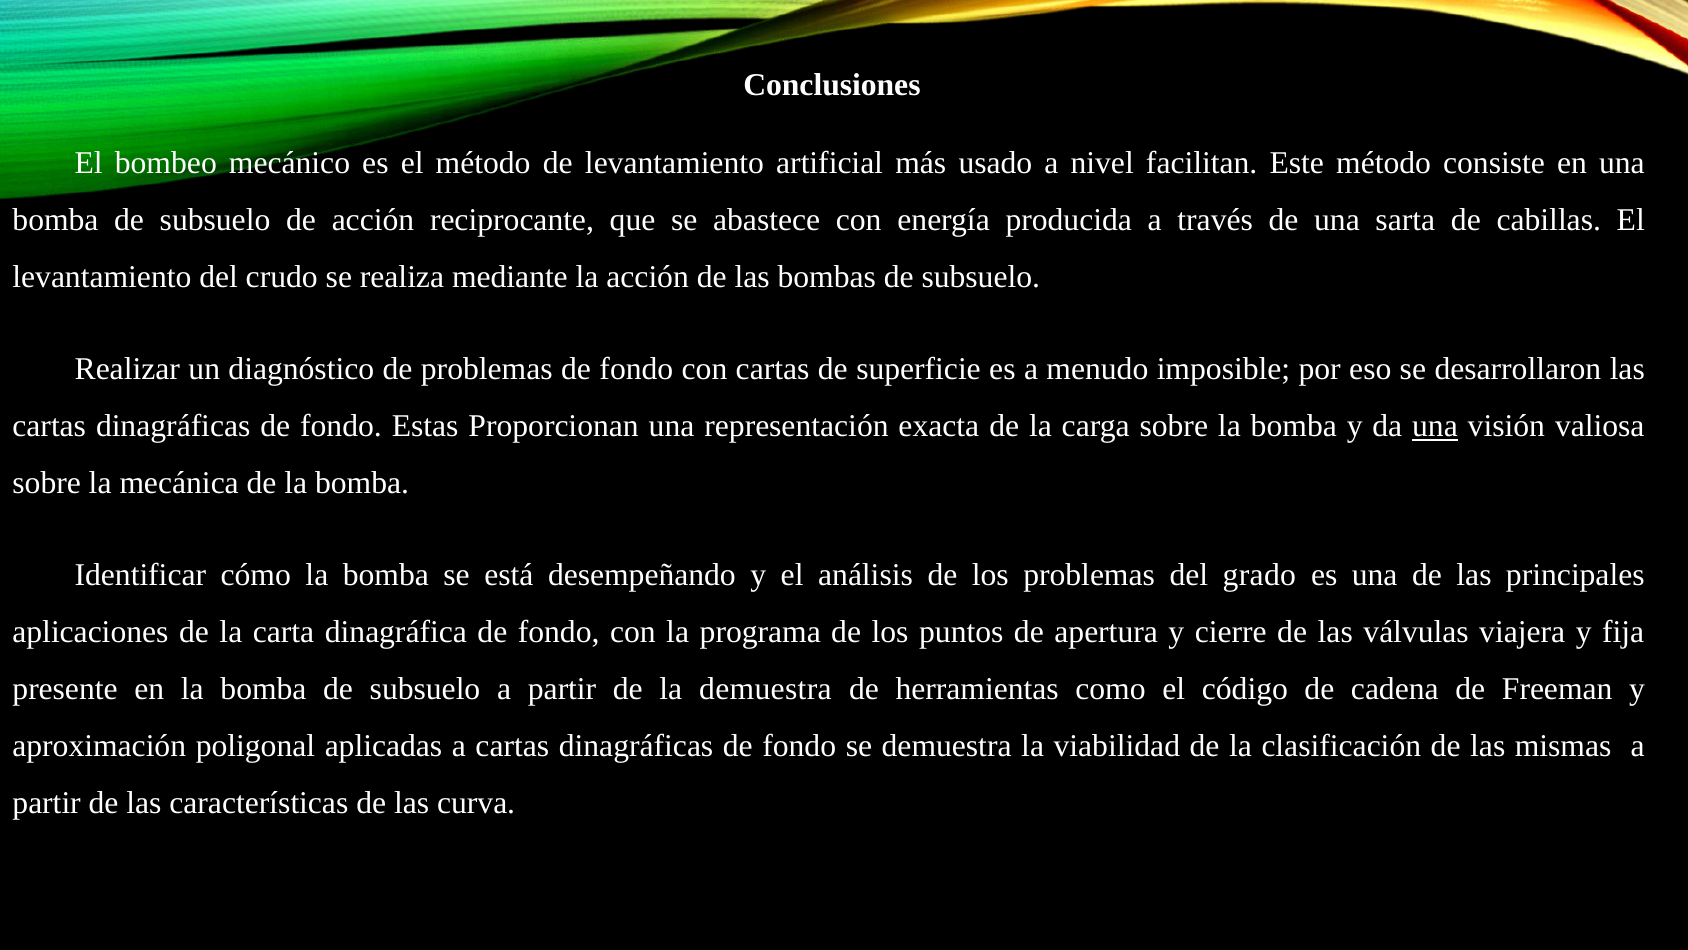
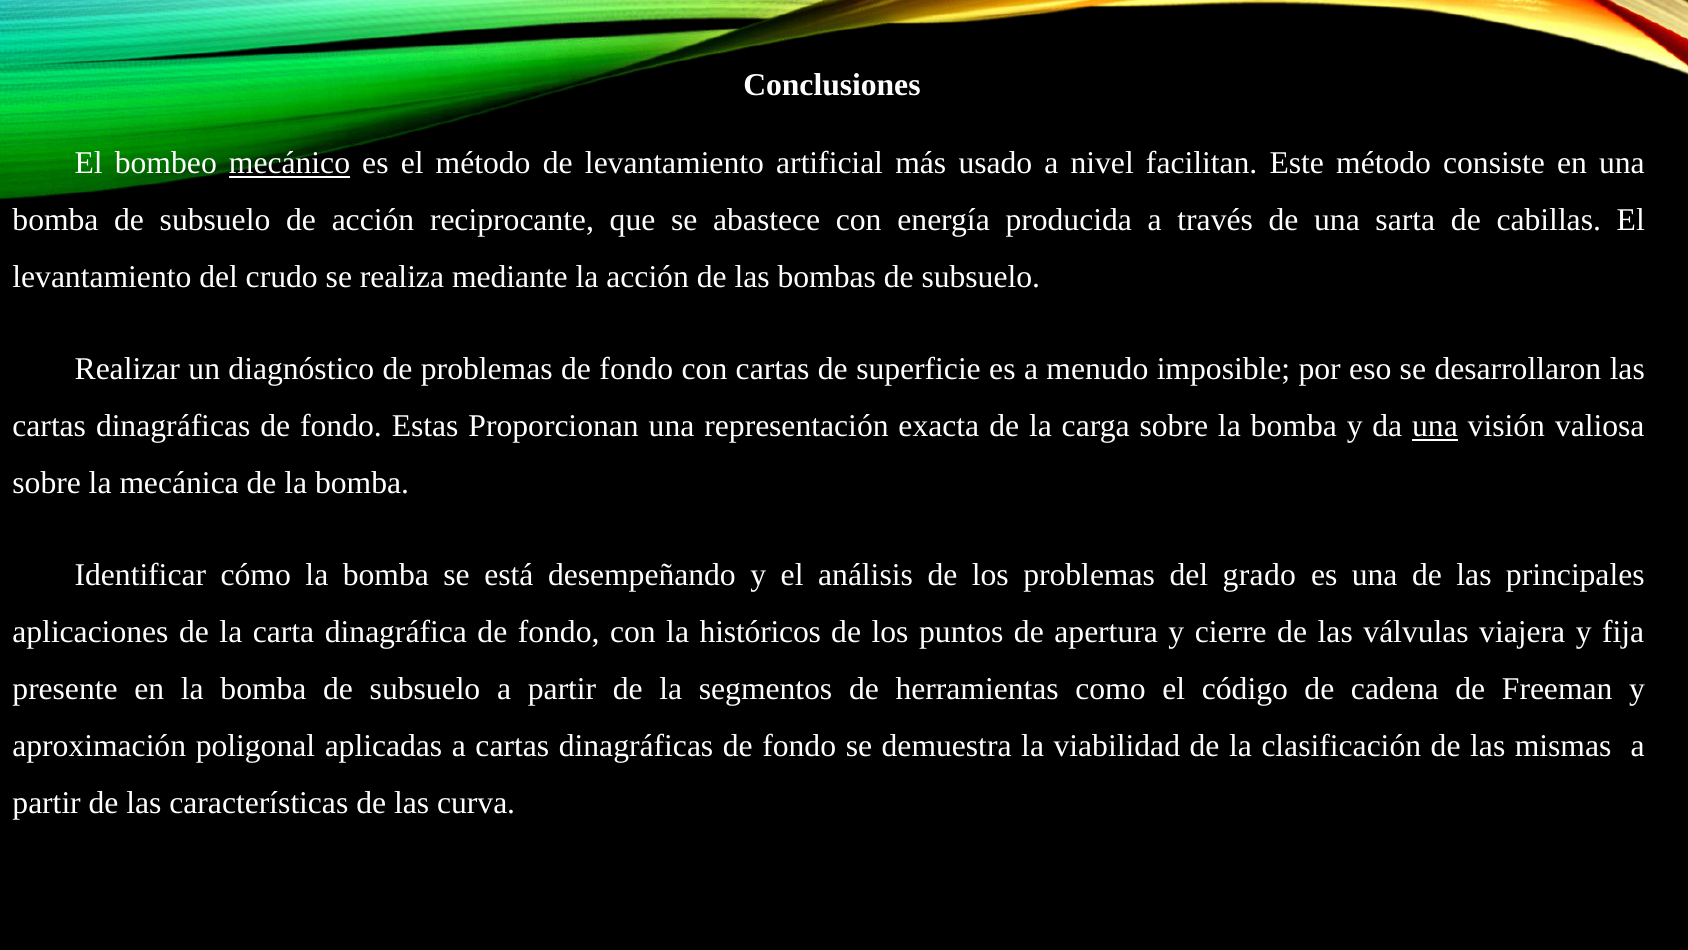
mecánico underline: none -> present (290, 163)
programa: programa -> históricos (760, 632)
la demuestra: demuestra -> segmentos (766, 689)
